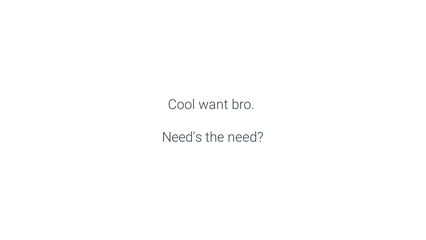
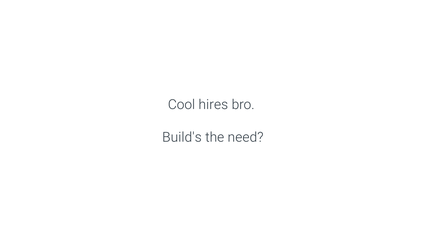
want: want -> hires (213, 104)
Need's: Need's -> Build's (182, 137)
